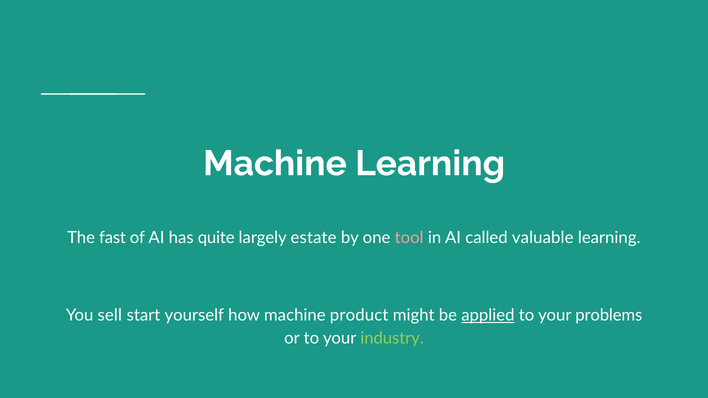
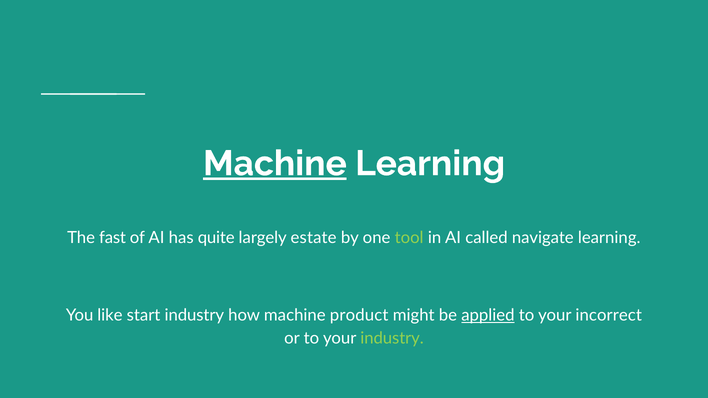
Machine underline: none -> present (275, 164)
tool colour: pink -> light green (409, 238)
valuable: valuable -> navigate (543, 238)
sell: sell -> like (110, 315)
start yourself: yourself -> industry (194, 315)
problems: problems -> incorrect (609, 315)
